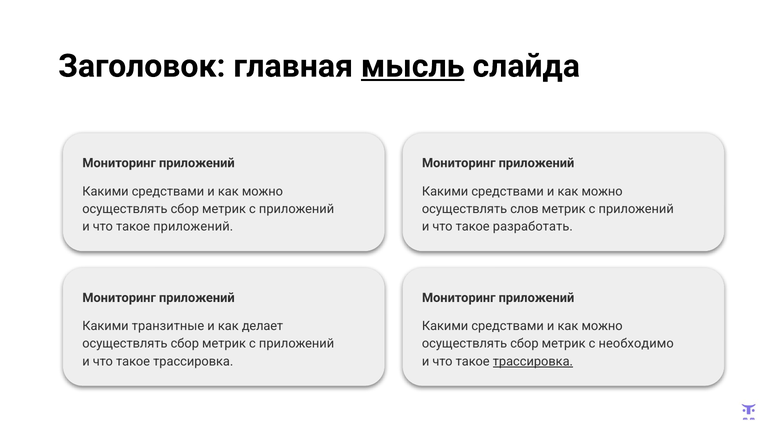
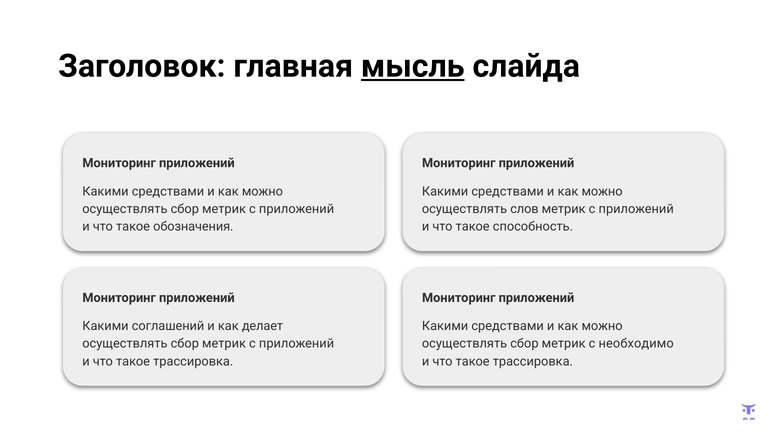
такое приложений: приложений -> обозначения (193, 227)
разработать: разработать -> способность (533, 227)
транзитные: транзитные -> соглашений (168, 326)
трассировка underline: present -> none (533, 361)
